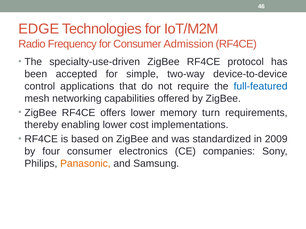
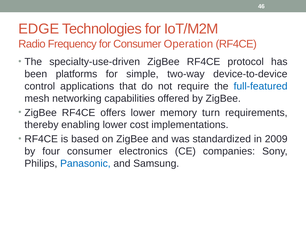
Admission: Admission -> Operation (188, 44)
accepted: accepted -> platforms (77, 74)
Panasonic colour: orange -> blue (85, 164)
